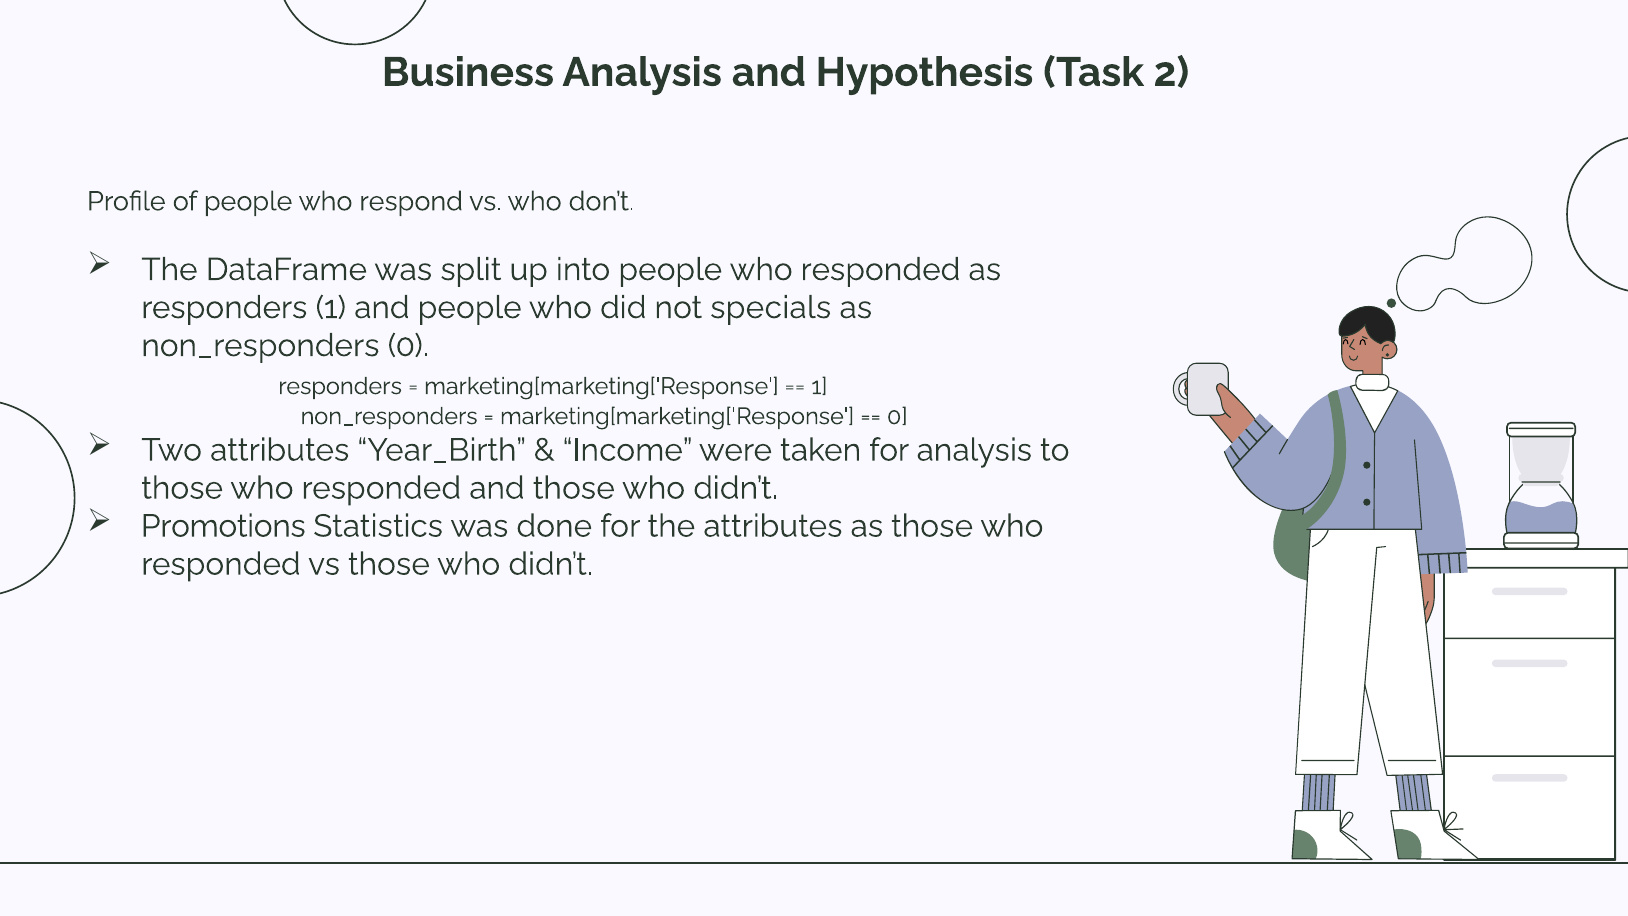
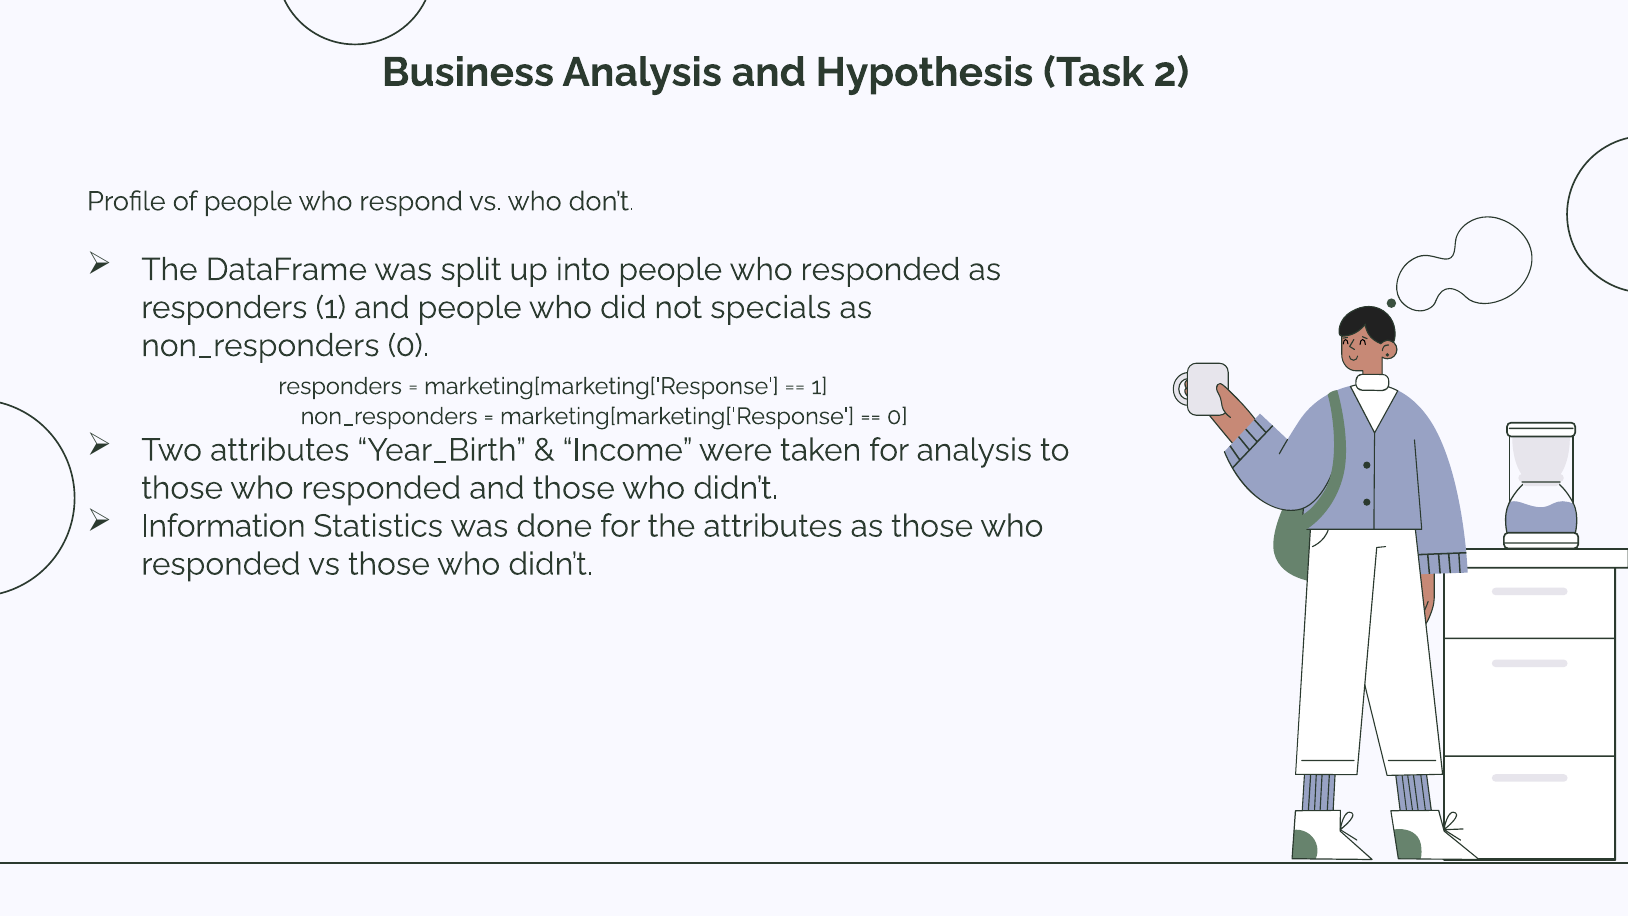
Promotions: Promotions -> Information (223, 526)
